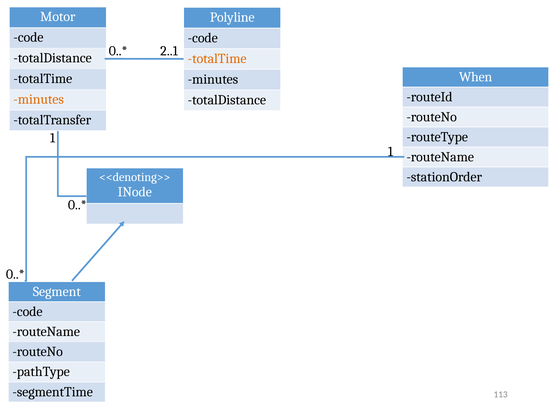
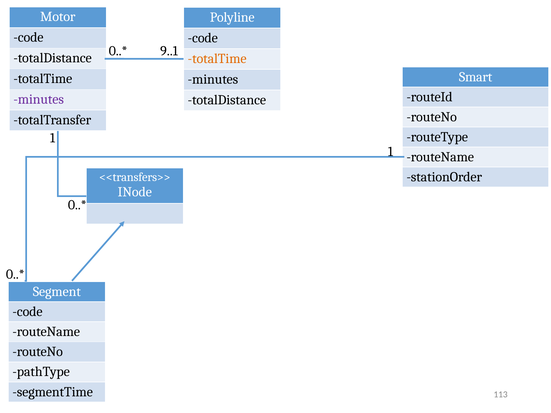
2..1: 2..1 -> 9..1 (169, 51)
When: When -> Smart (476, 77)
minutes colour: orange -> purple (39, 99)
<<denoting>>: <<denoting>> -> <<transfers>> (135, 177)
